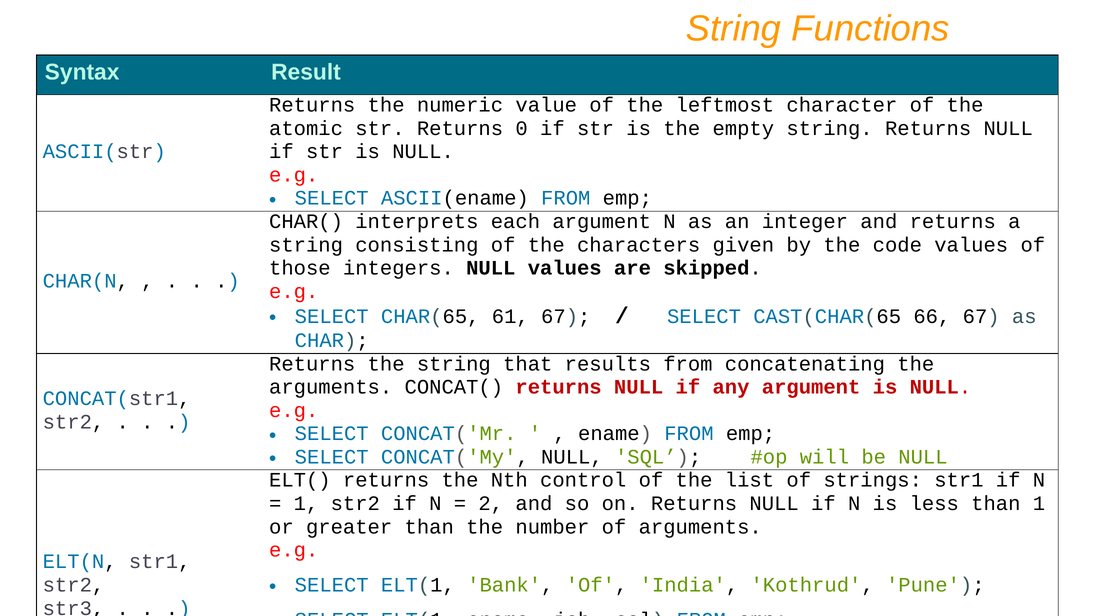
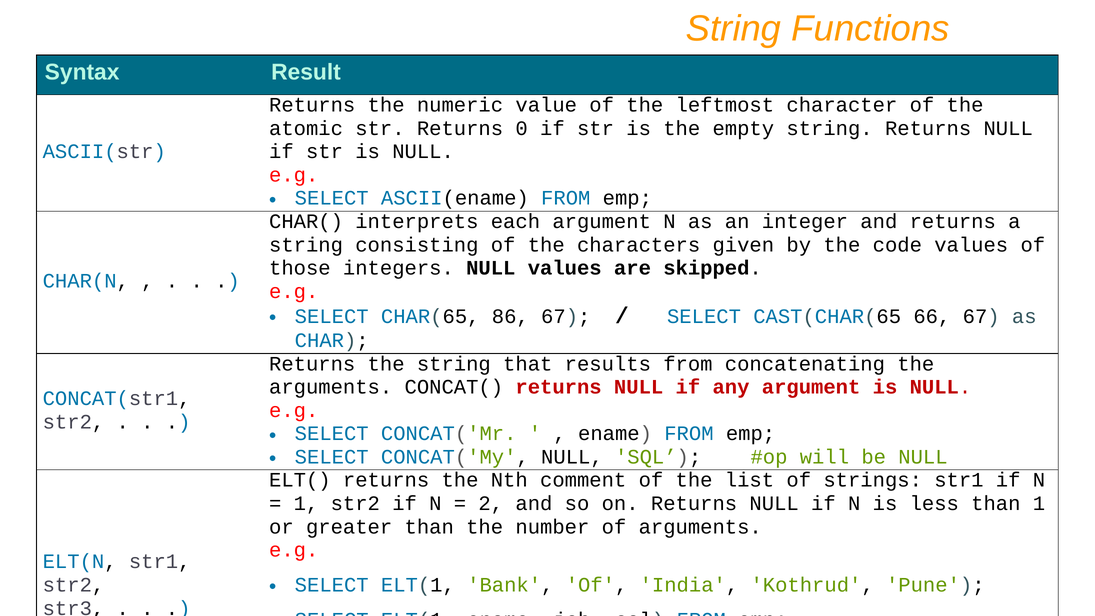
61: 61 -> 86 (510, 316)
control: control -> comment (583, 480)
